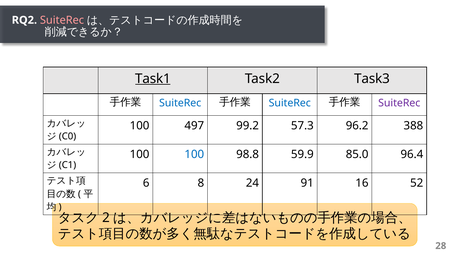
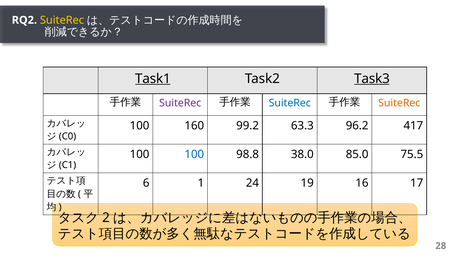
SuiteRec colour: pink -> yellow (62, 20)
Task3 underline: none -> present (372, 79)
SuiteRec colour: blue -> purple (180, 103)
SuiteRec colour: purple -> orange (399, 103)
497: 497 -> 160 (194, 126)
57.3: 57.3 -> 63.3 (302, 126)
388: 388 -> 417 (413, 126)
59.9: 59.9 -> 38.0 (302, 155)
96.4: 96.4 -> 75.5 (412, 155)
8: 8 -> 1 (201, 183)
91: 91 -> 19 (307, 183)
52: 52 -> 17 (417, 183)
